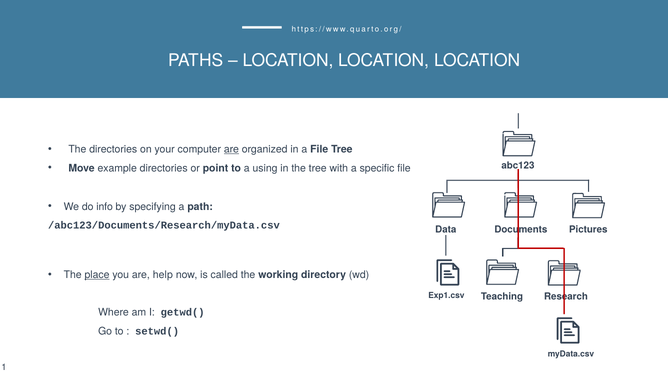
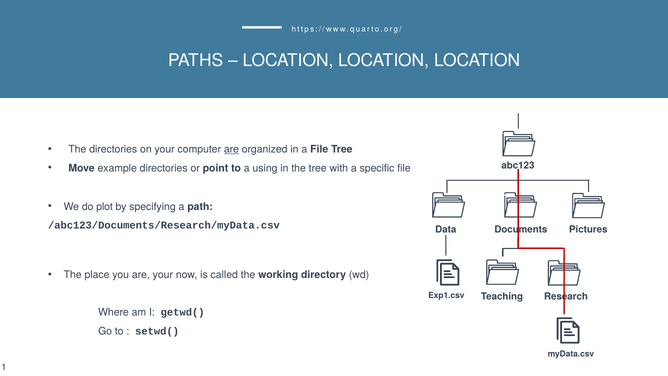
info: info -> plot (105, 207)
place underline: present -> none (97, 275)
are help: help -> your (163, 275)
